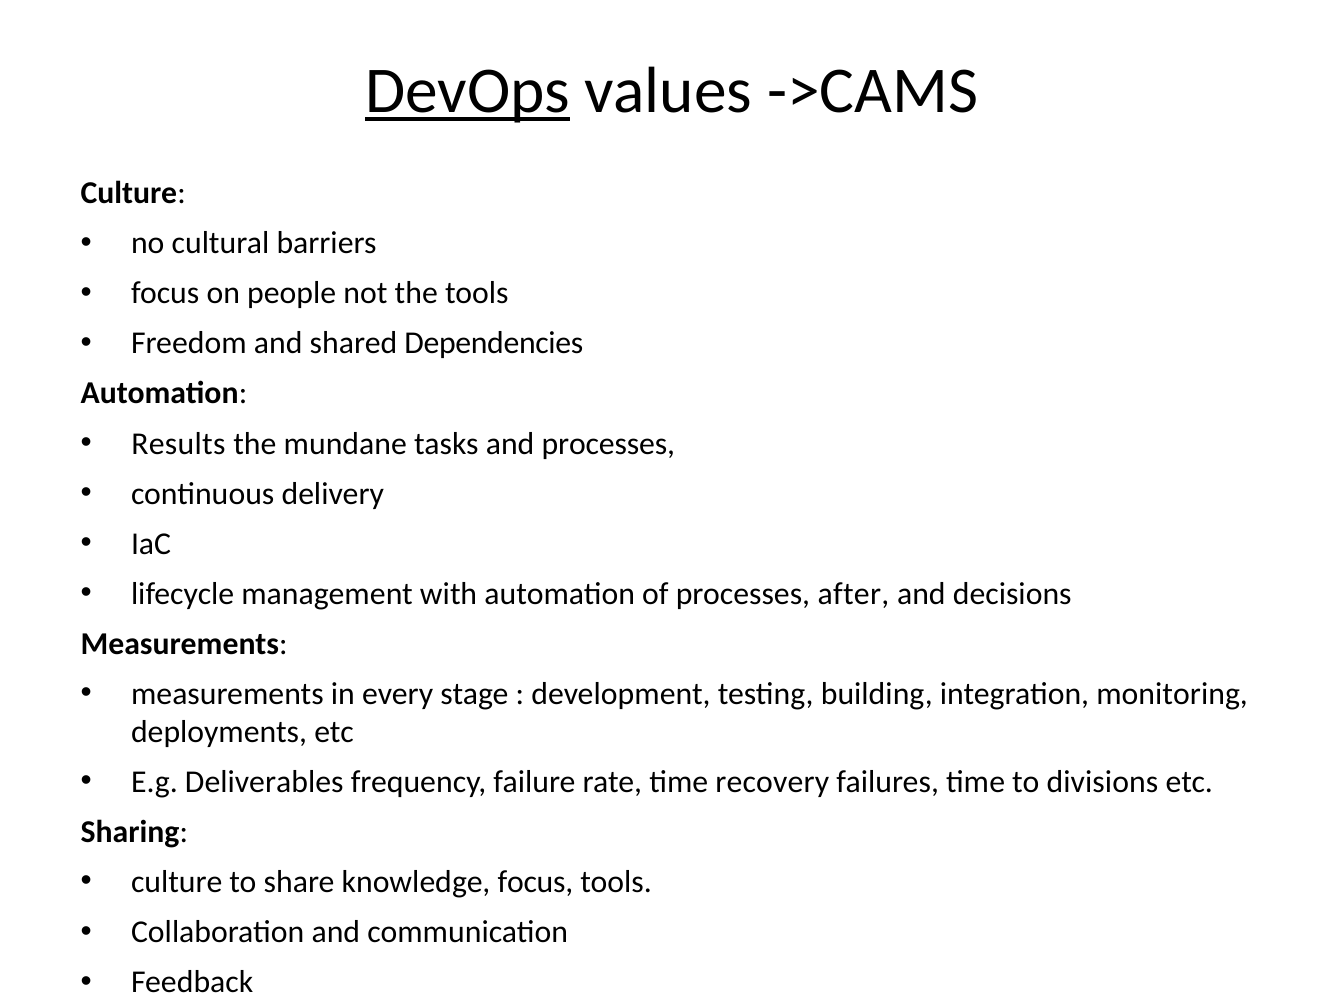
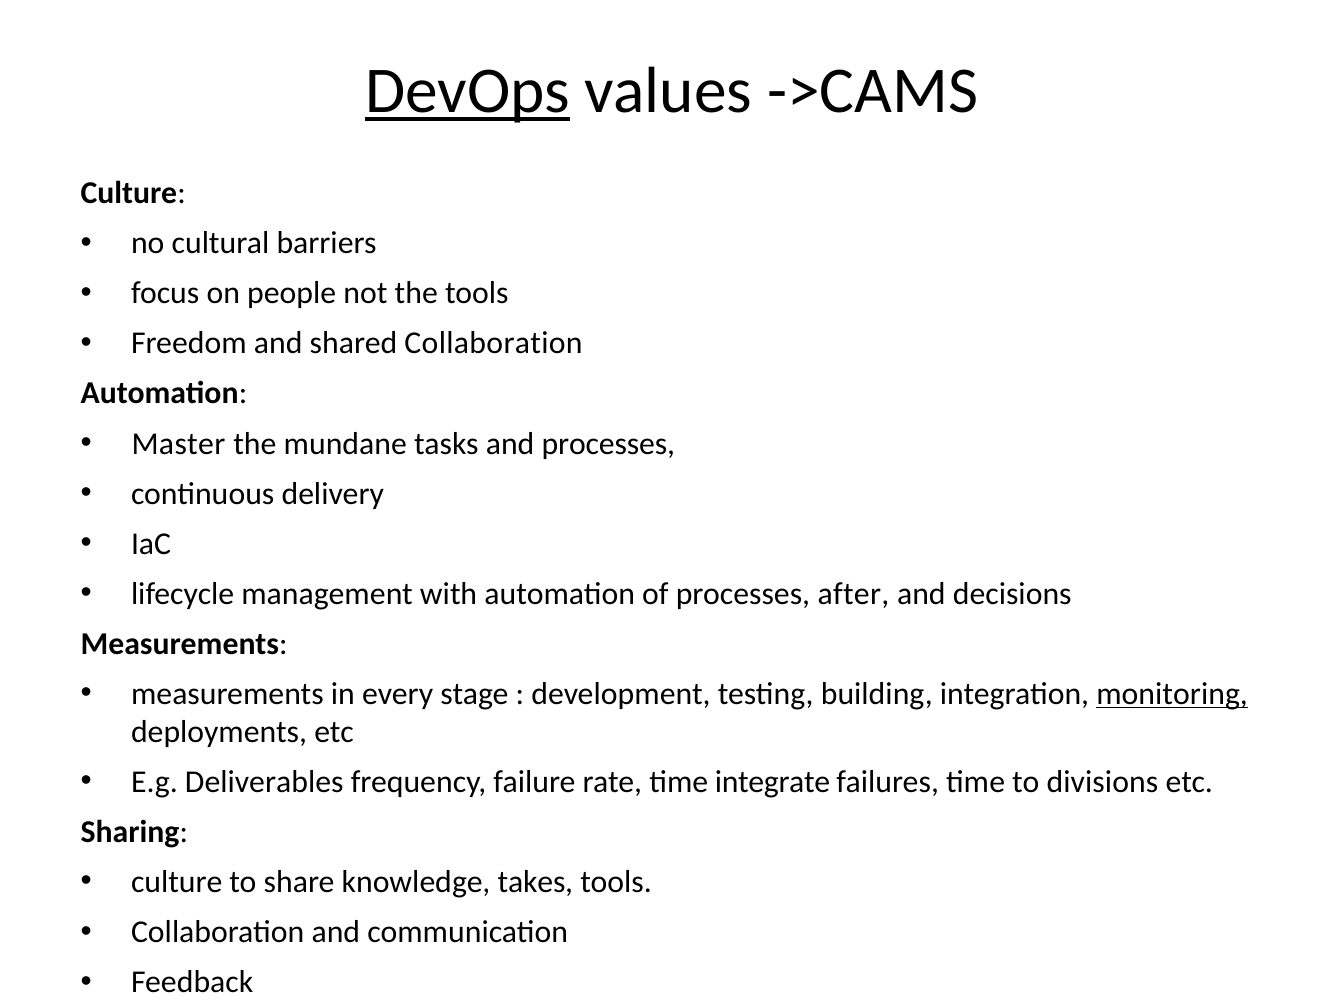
shared Dependencies: Dependencies -> Collaboration (494, 343)
Results: Results -> Master (178, 444)
monitoring underline: none -> present (1172, 694)
recovery: recovery -> integrate (773, 782)
knowledge focus: focus -> takes (535, 882)
